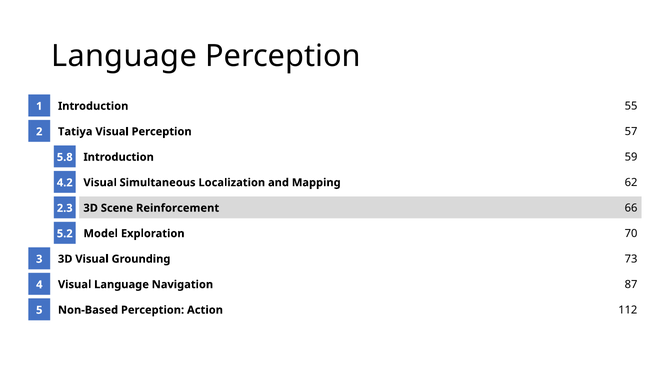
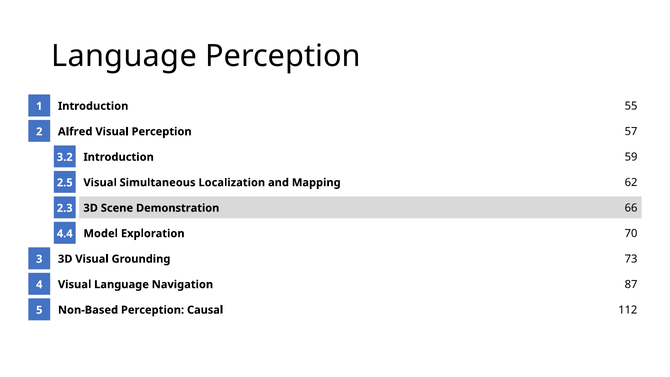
Tatiya: Tatiya -> Alfred (75, 132)
5.8: 5.8 -> 3.2 (65, 157)
4.2: 4.2 -> 2.5 (65, 183)
Reinforcement: Reinforcement -> Demonstration (178, 208)
5.2: 5.2 -> 4.4 (65, 234)
Action: Action -> Causal (205, 310)
